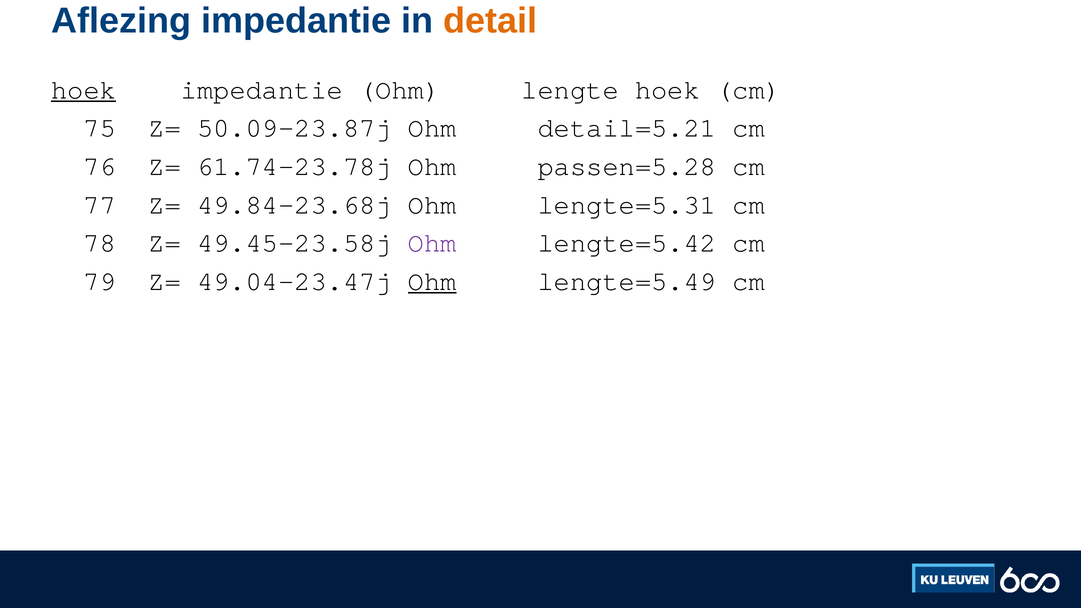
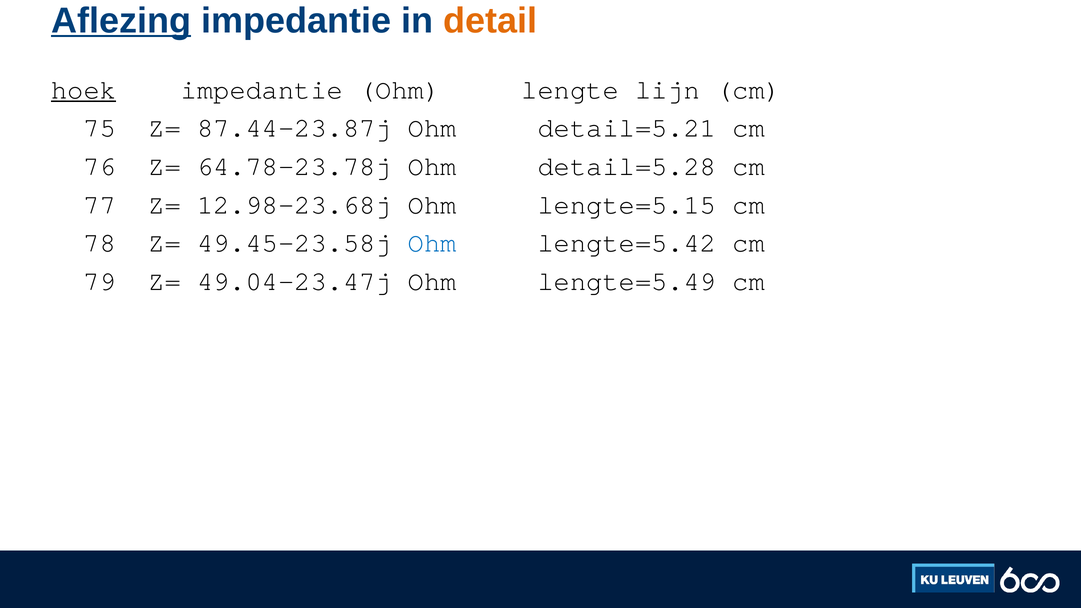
Aflezing underline: none -> present (121, 21)
lengte hoek: hoek -> lijn (667, 90)
50.09-23.87j: 50.09-23.87j -> 87.44-23.87j (294, 128)
61.74-23.78j: 61.74-23.78j -> 64.78-23.78j (294, 166)
passen=5.28: passen=5.28 -> detail=5.28 (627, 166)
49.84-23.68j: 49.84-23.68j -> 12.98-23.68j (294, 205)
lengte=5.31: lengte=5.31 -> lengte=5.15 (627, 205)
Ohm colour: purple -> blue (432, 243)
Ohm underline: present -> none (432, 281)
